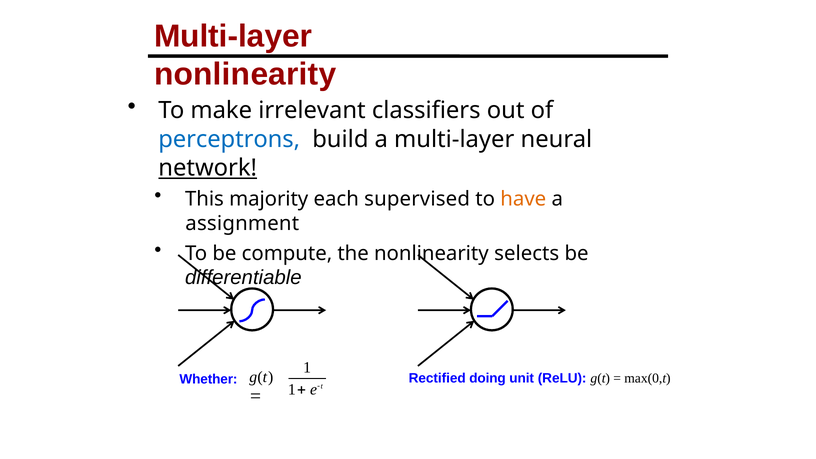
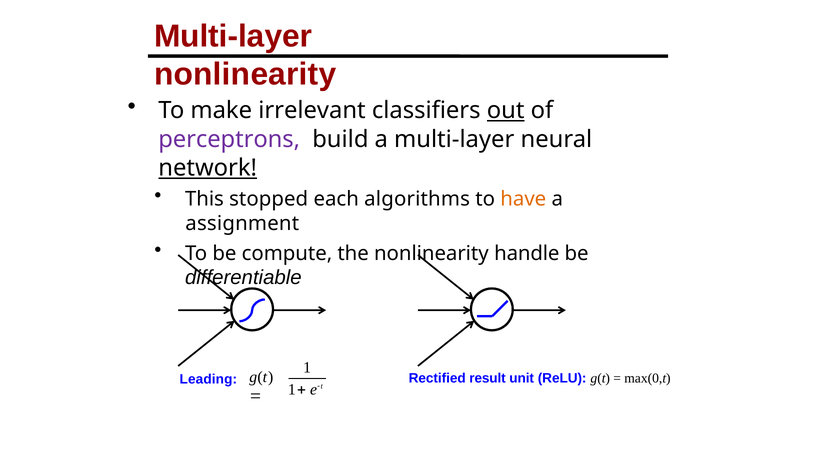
out underline: none -> present (506, 110)
perceptrons colour: blue -> purple (229, 139)
majority: majority -> stopped (269, 199)
supervised: supervised -> algorithms (417, 199)
selects: selects -> handle (527, 253)
doing: doing -> result (488, 378)
Whether: Whether -> Leading (208, 379)
